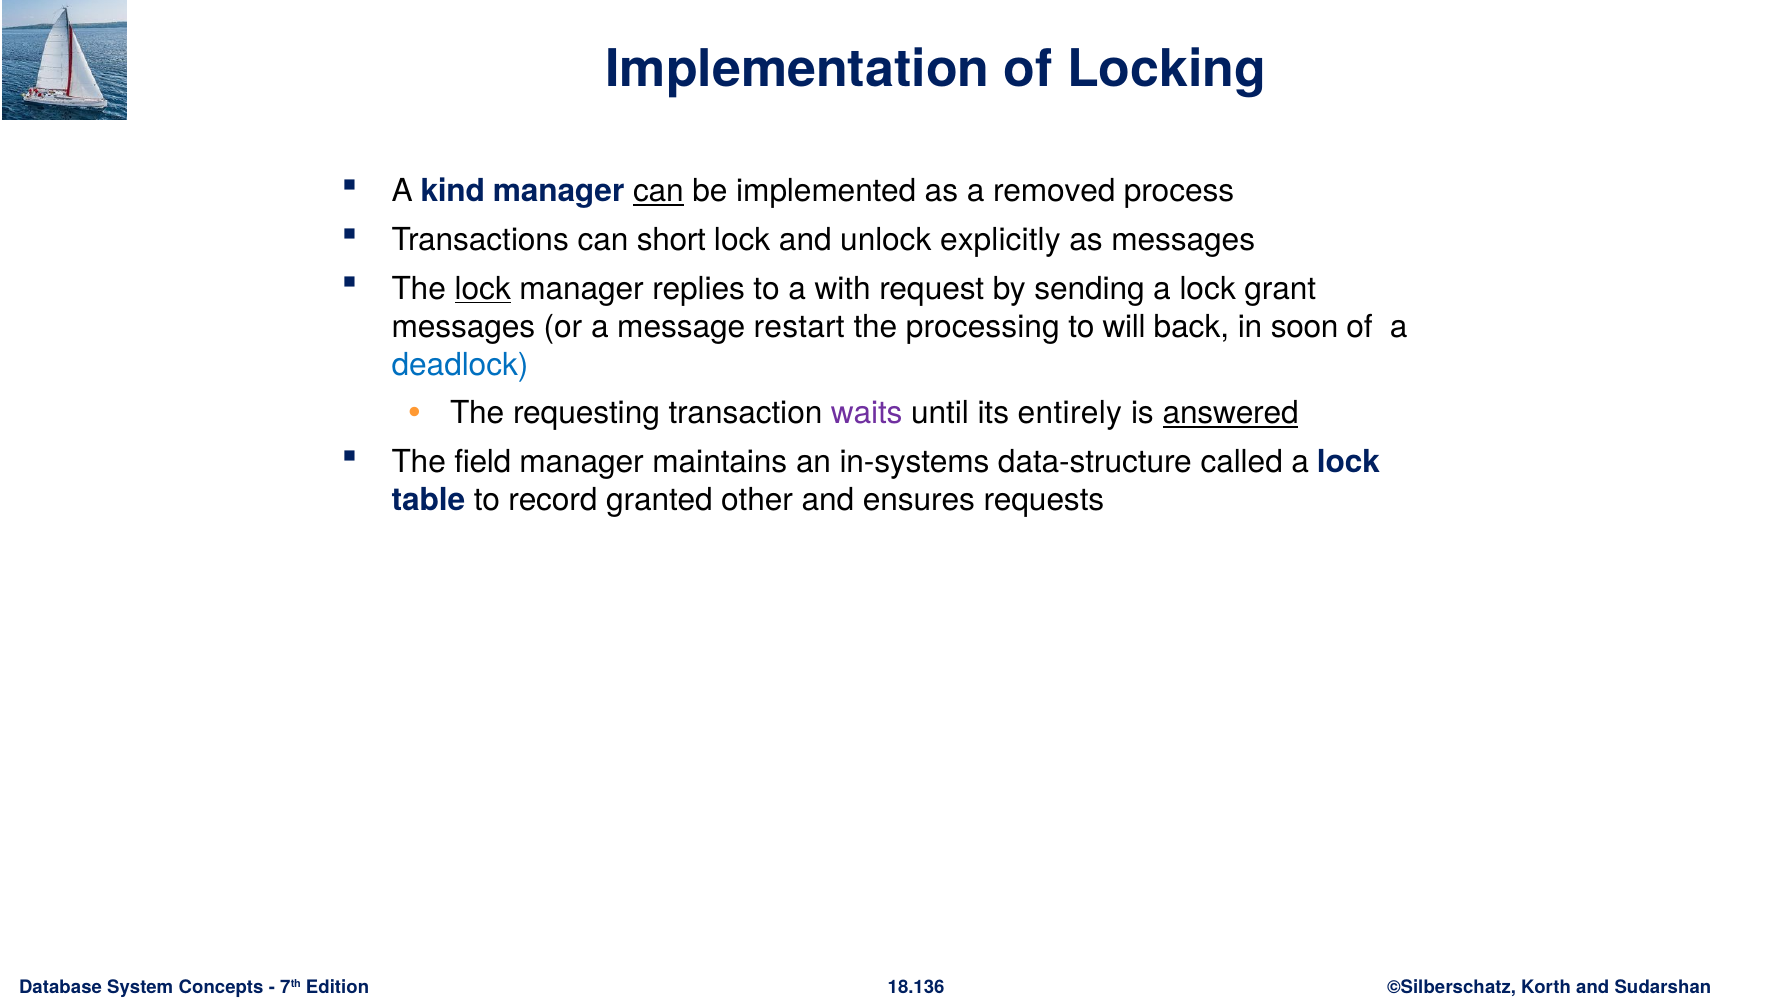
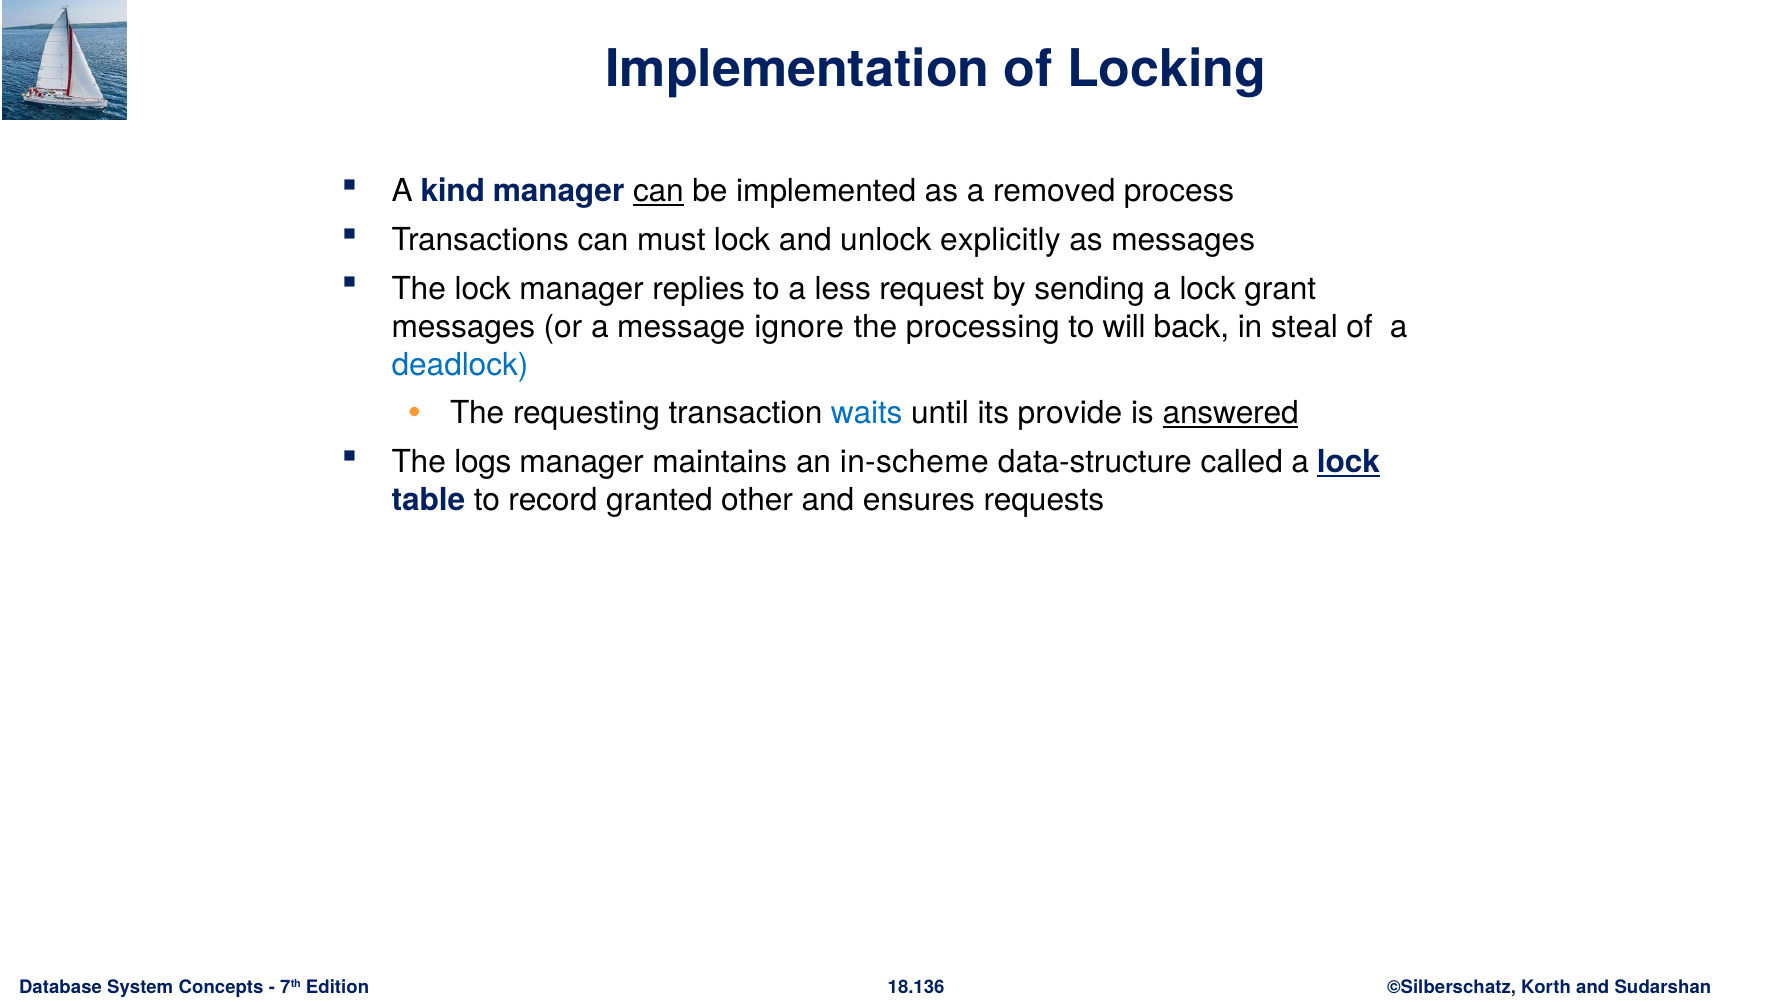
short: short -> must (671, 240)
lock underline: present -> none (483, 289)
with: with -> less (843, 289)
restart: restart -> ignore (799, 327)
soon: soon -> steal (1305, 327)
waits colour: purple -> blue (867, 413)
entirely: entirely -> provide (1070, 413)
field: field -> logs (483, 462)
in-systems: in-systems -> in-scheme (914, 462)
lock underline: none -> present (1348, 462)
